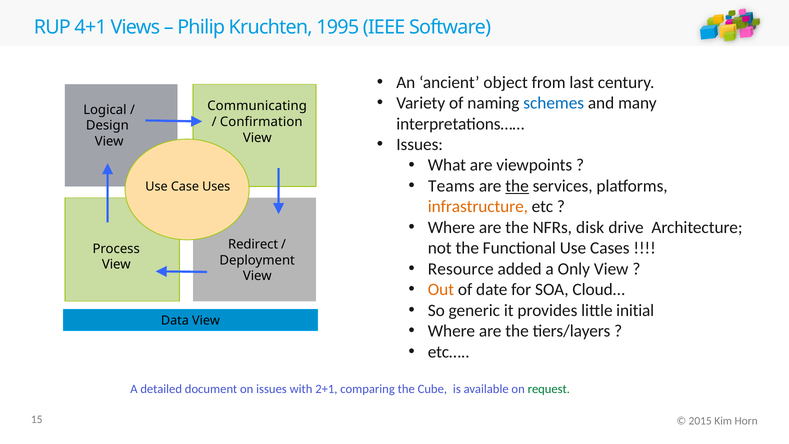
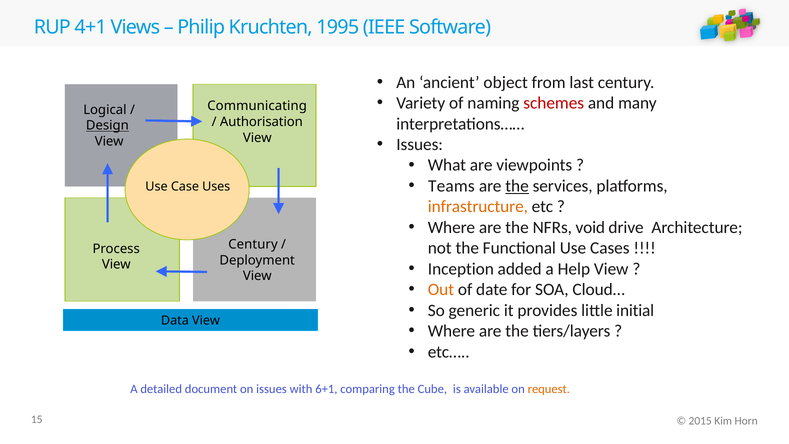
schemes colour: blue -> red (554, 103)
Confirmation: Confirmation -> Authorisation (261, 122)
Design underline: none -> present (107, 126)
disk: disk -> void (590, 227)
Redirect: Redirect -> Century (253, 244)
Resource: Resource -> Inception (461, 269)
Only: Only -> Help (574, 269)
2+1: 2+1 -> 6+1 (326, 389)
request colour: green -> orange (549, 389)
